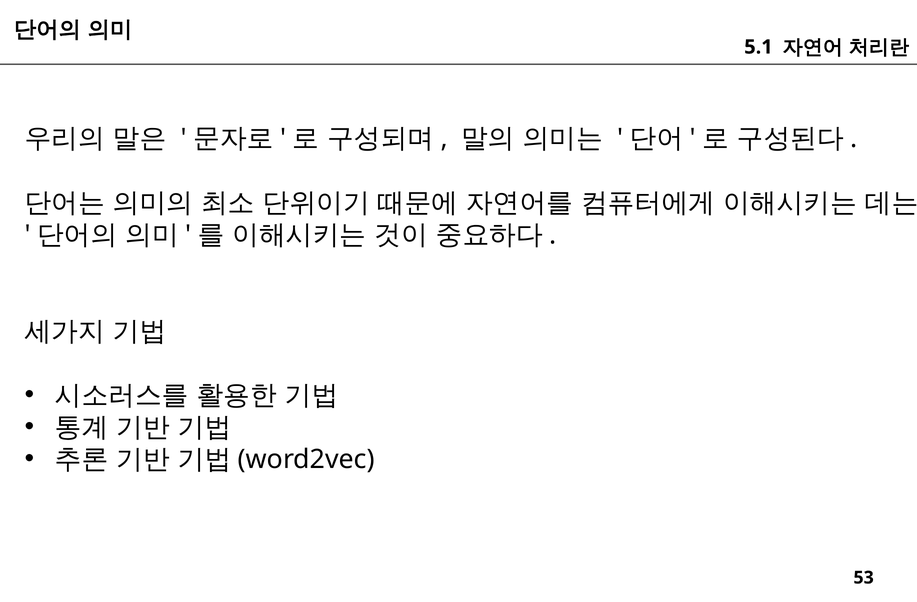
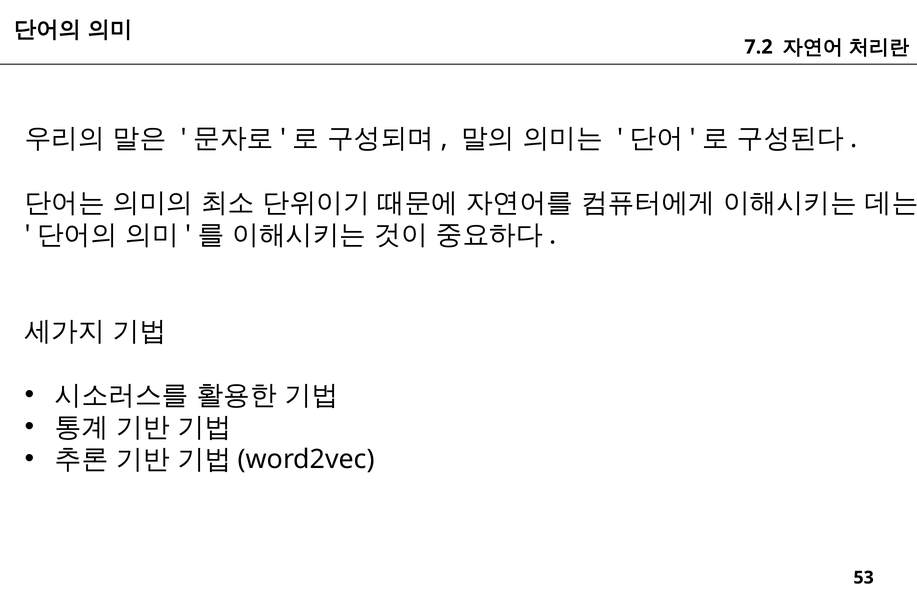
5.1: 5.1 -> 7.2 (758, 47)
